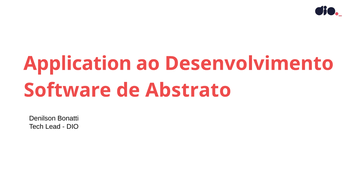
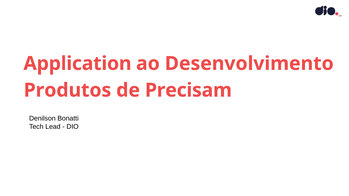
Software: Software -> Produtos (67, 90)
Abstrato: Abstrato -> Precisam (188, 90)
